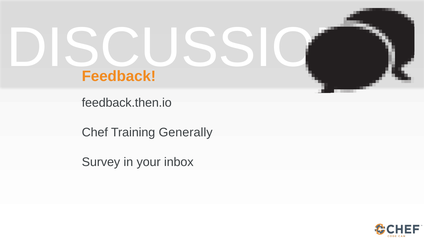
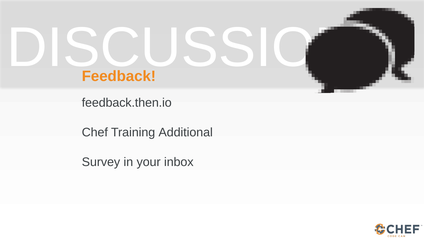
Generally: Generally -> Additional (186, 133)
